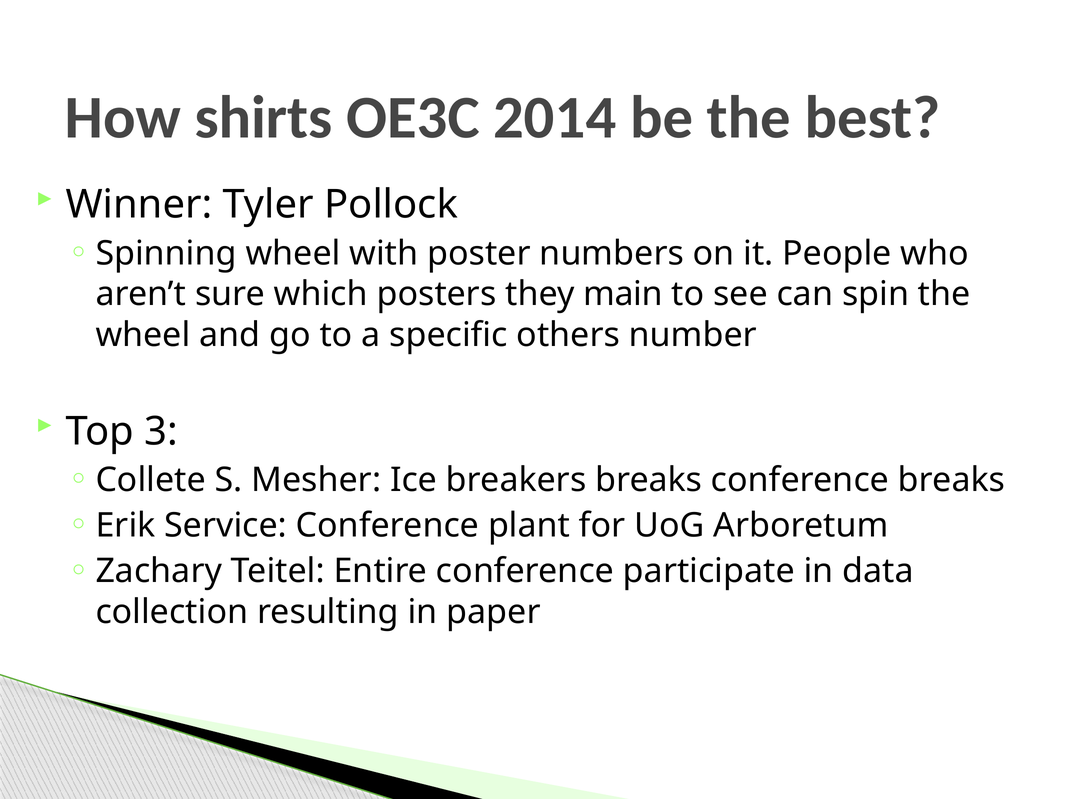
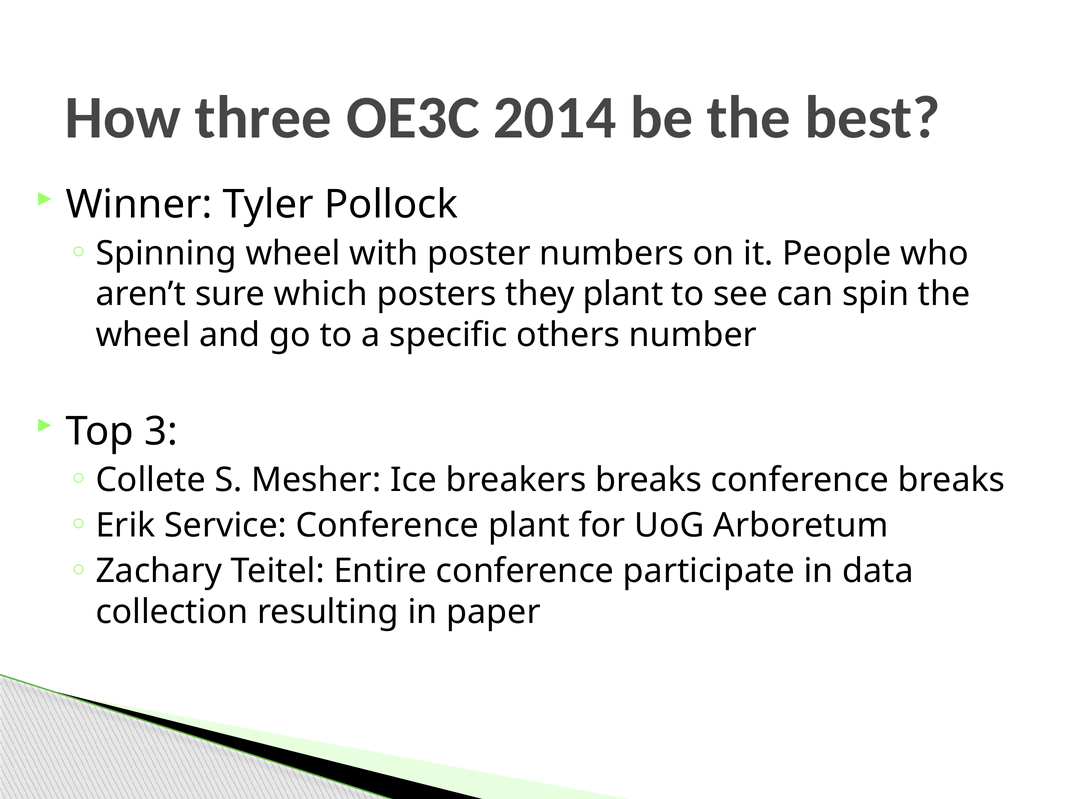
shirts: shirts -> three (263, 118)
they main: main -> plant (623, 294)
